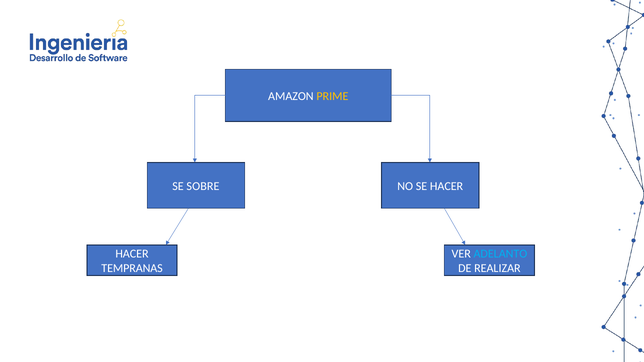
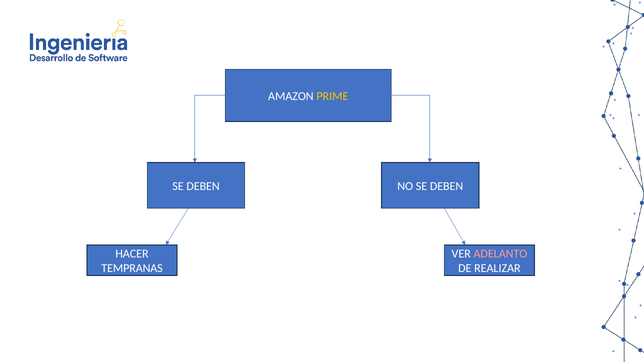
SOBRE: SOBRE -> DEBEN (203, 186)
NO SE HACER: HACER -> DEBEN (447, 186)
ADELANTO colour: light blue -> pink (500, 254)
